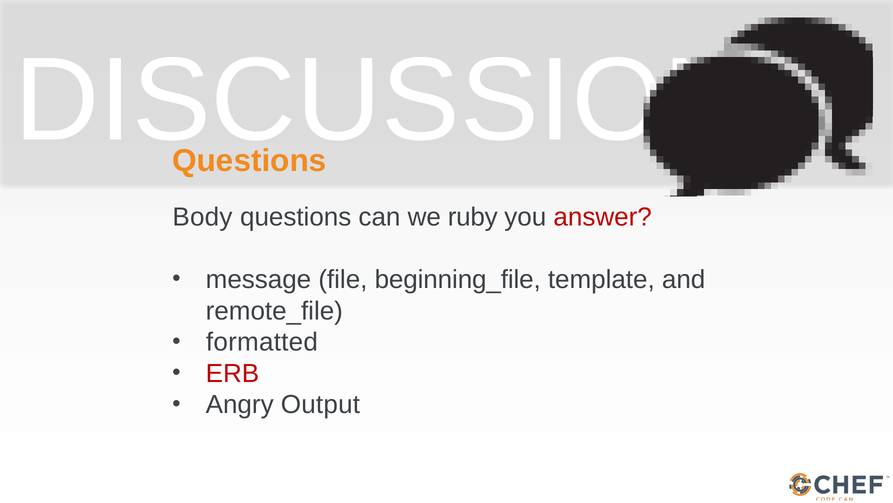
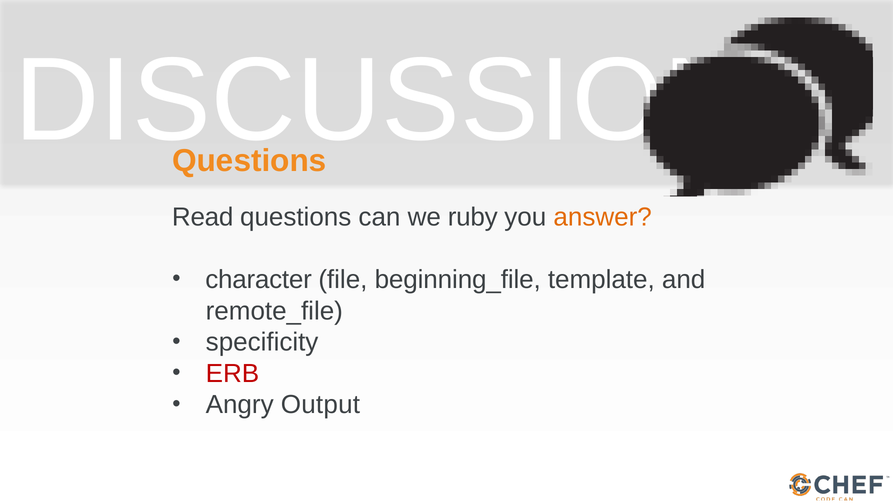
Body: Body -> Read (203, 217)
answer colour: red -> orange (603, 217)
message: message -> character (259, 279)
formatted: formatted -> specificity (262, 342)
